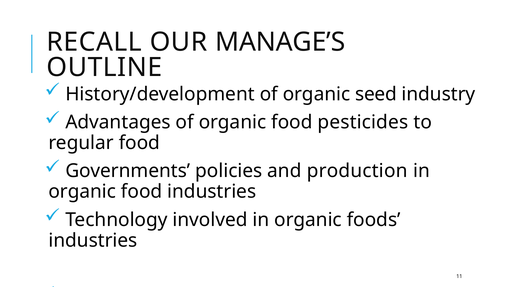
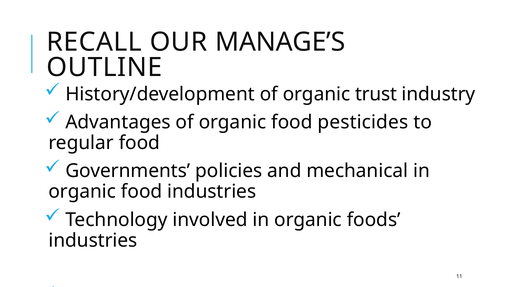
seed: seed -> trust (376, 94)
production: production -> mechanical (357, 171)
